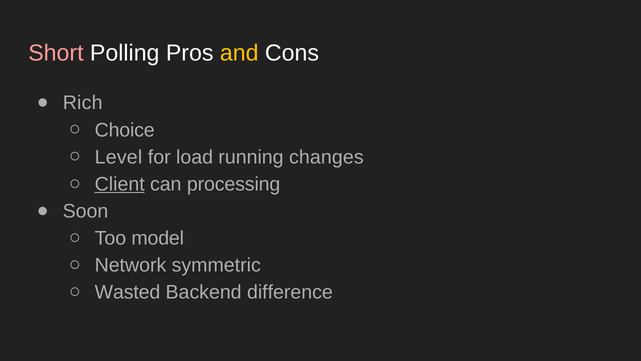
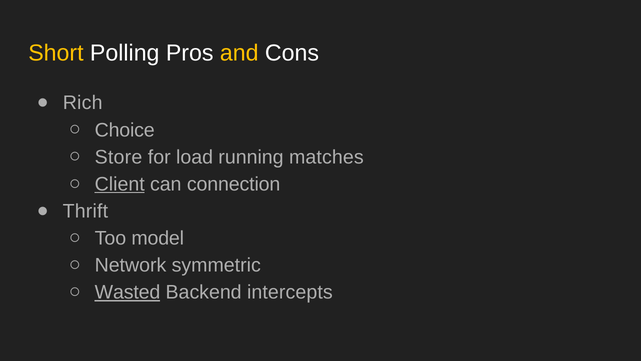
Short colour: pink -> yellow (56, 53)
Level: Level -> Store (119, 157)
changes: changes -> matches (326, 157)
processing: processing -> connection (234, 184)
Soon: Soon -> Thrift (85, 211)
Wasted underline: none -> present (128, 292)
difference: difference -> intercepts (290, 292)
